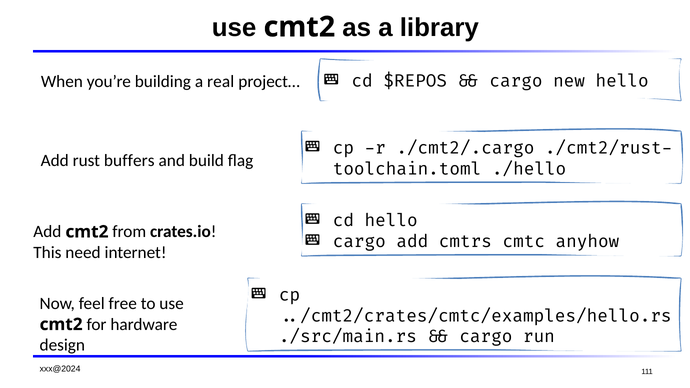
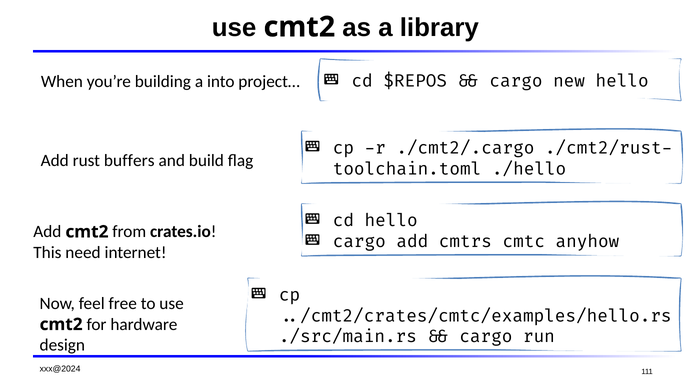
real: real -> into (221, 82)
